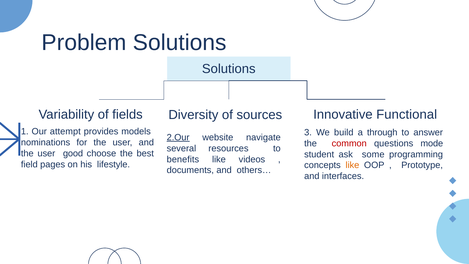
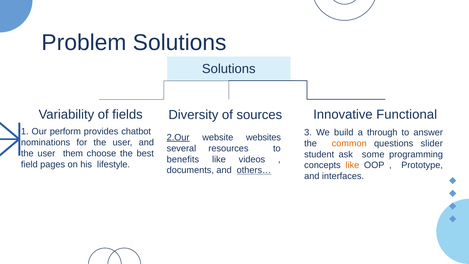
attempt: attempt -> perform (65, 131)
models: models -> chatbot (136, 131)
navigate: navigate -> websites (263, 137)
common colour: red -> orange (349, 143)
mode: mode -> slider (432, 143)
good: good -> them (73, 153)
others… underline: none -> present (254, 170)
